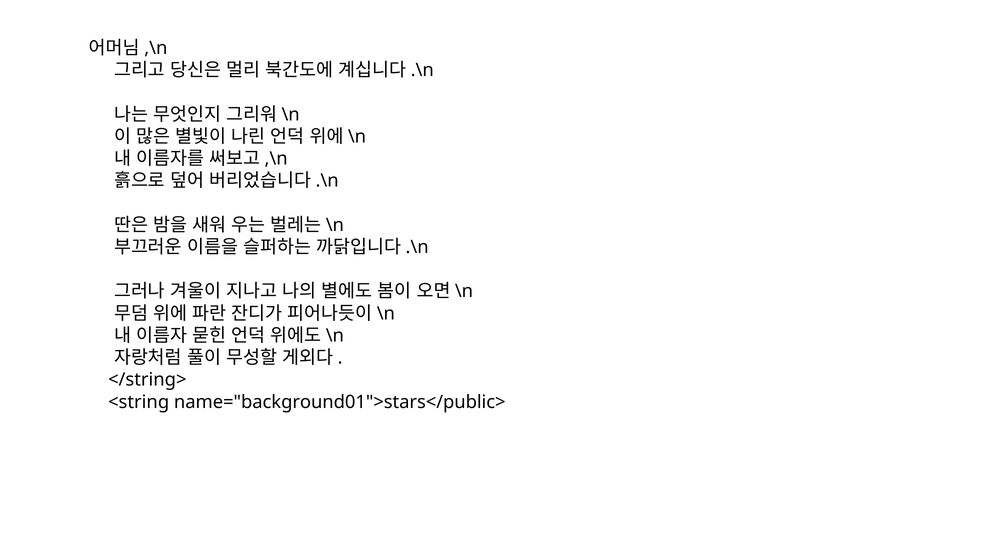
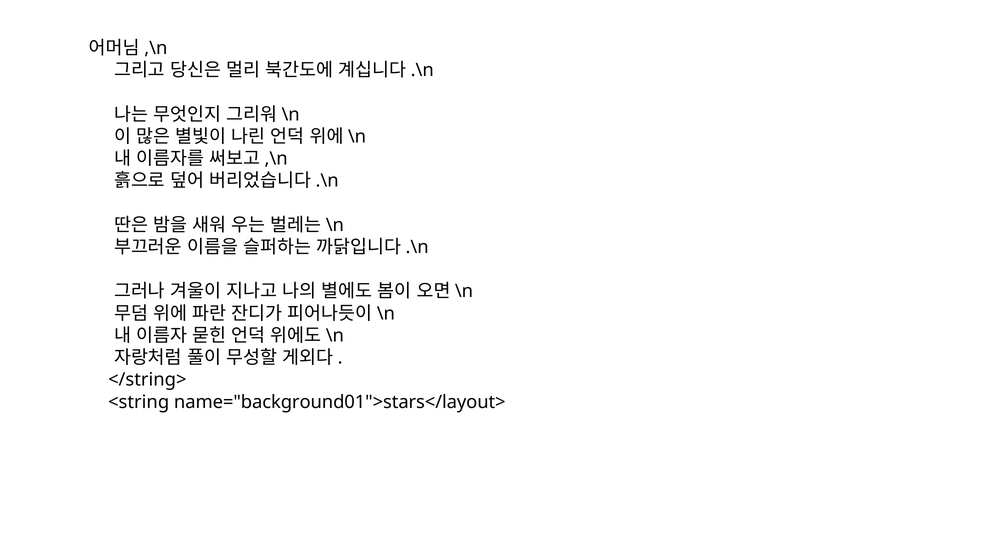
name="background01">stars</public>: name="background01">stars</public> -> name="background01">stars</layout> (340, 402)
